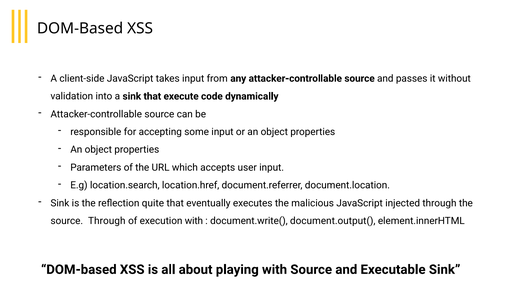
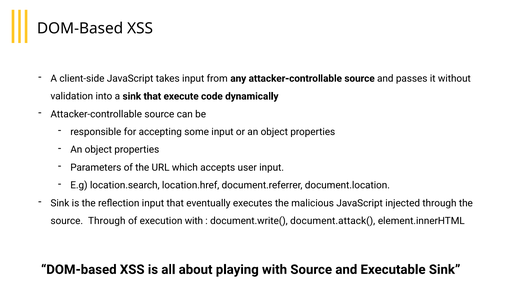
reflection quite: quite -> input (153, 203)
document.output(: document.output( -> document.attack( (333, 221)
